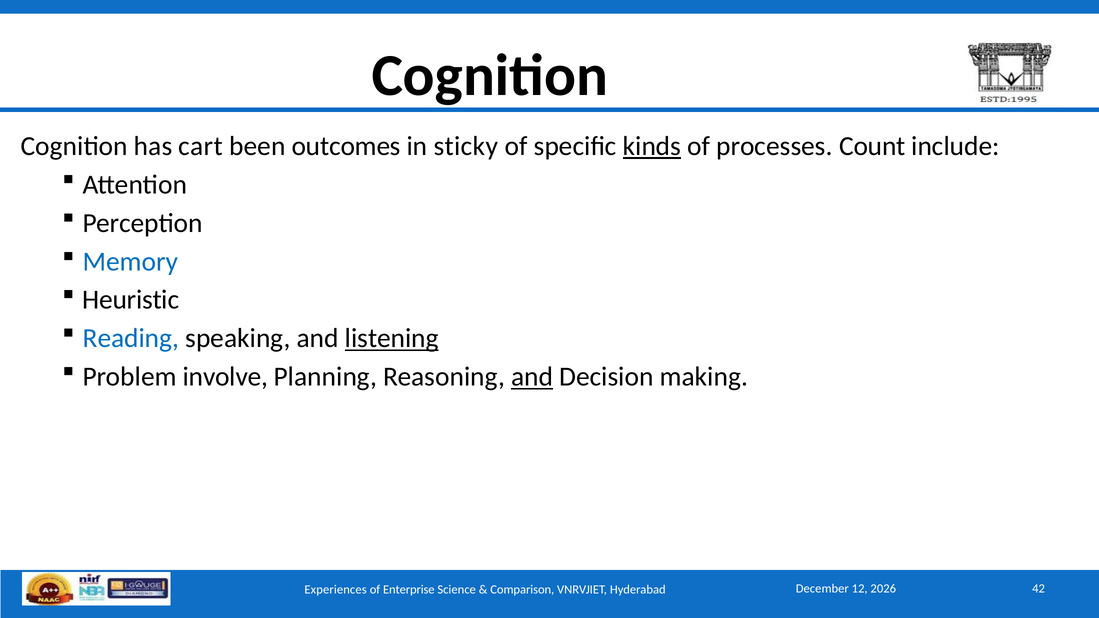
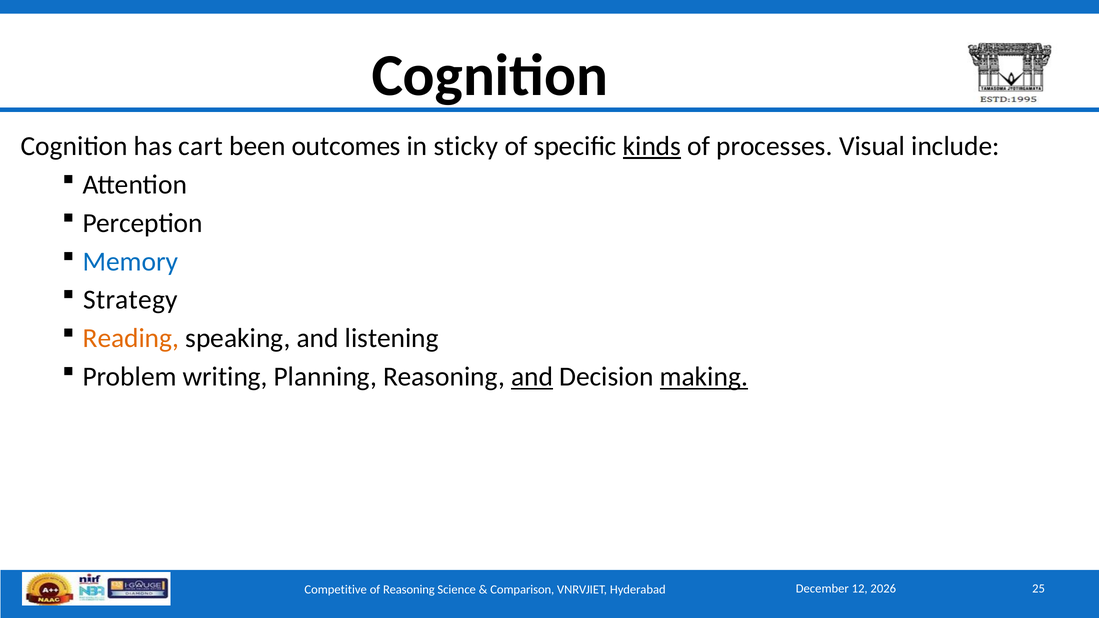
Count: Count -> Visual (872, 146)
Heuristic: Heuristic -> Strategy (130, 300)
Reading colour: blue -> orange (131, 338)
listening underline: present -> none (392, 338)
involve: involve -> writing (225, 377)
making underline: none -> present (704, 377)
Experiences: Experiences -> Competitive (336, 590)
of Enterprise: Enterprise -> Reasoning (409, 590)
42: 42 -> 25 (1039, 589)
